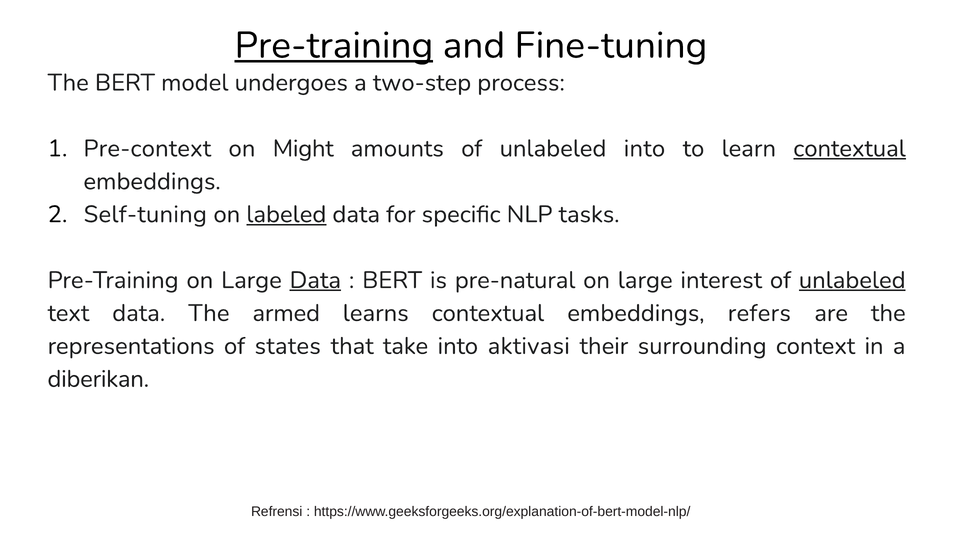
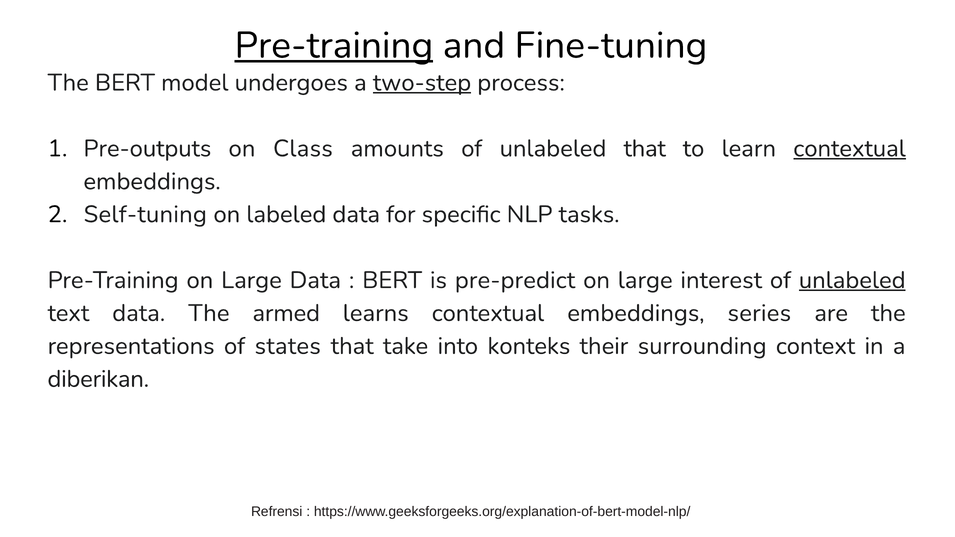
two-step underline: none -> present (422, 83)
Pre-context: Pre-context -> Pre-outputs (147, 149)
Might: Might -> Class (303, 149)
unlabeled into: into -> that (645, 149)
labeled underline: present -> none (286, 214)
Data underline: present -> none (315, 280)
pre-natural: pre-natural -> pre-predict (515, 280)
refers: refers -> series (759, 313)
aktivasi: aktivasi -> konteks (529, 346)
